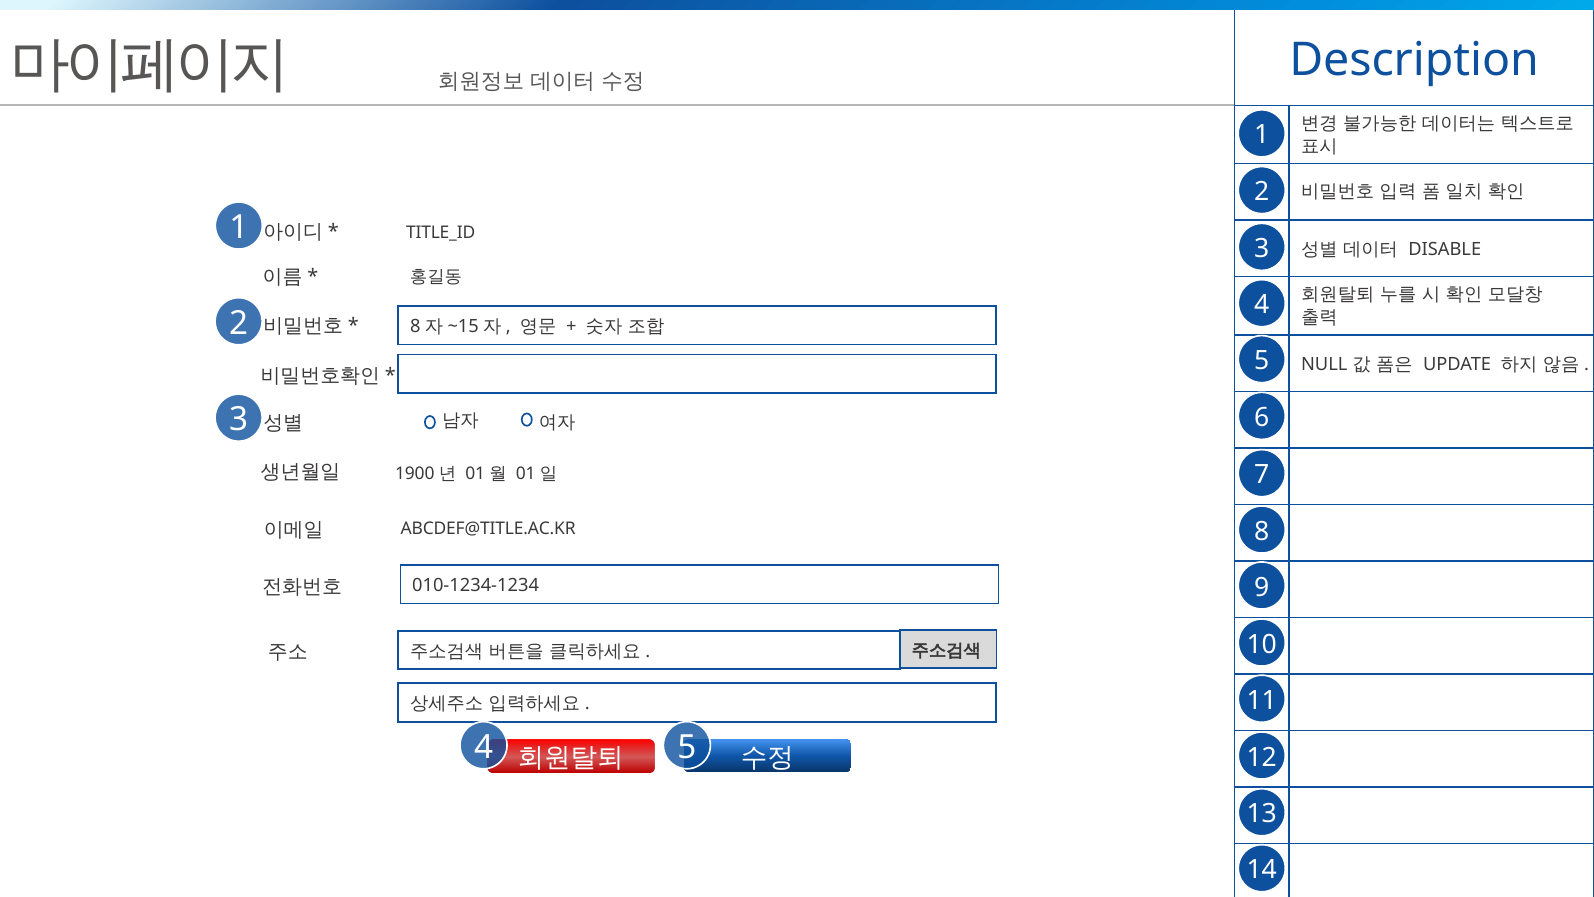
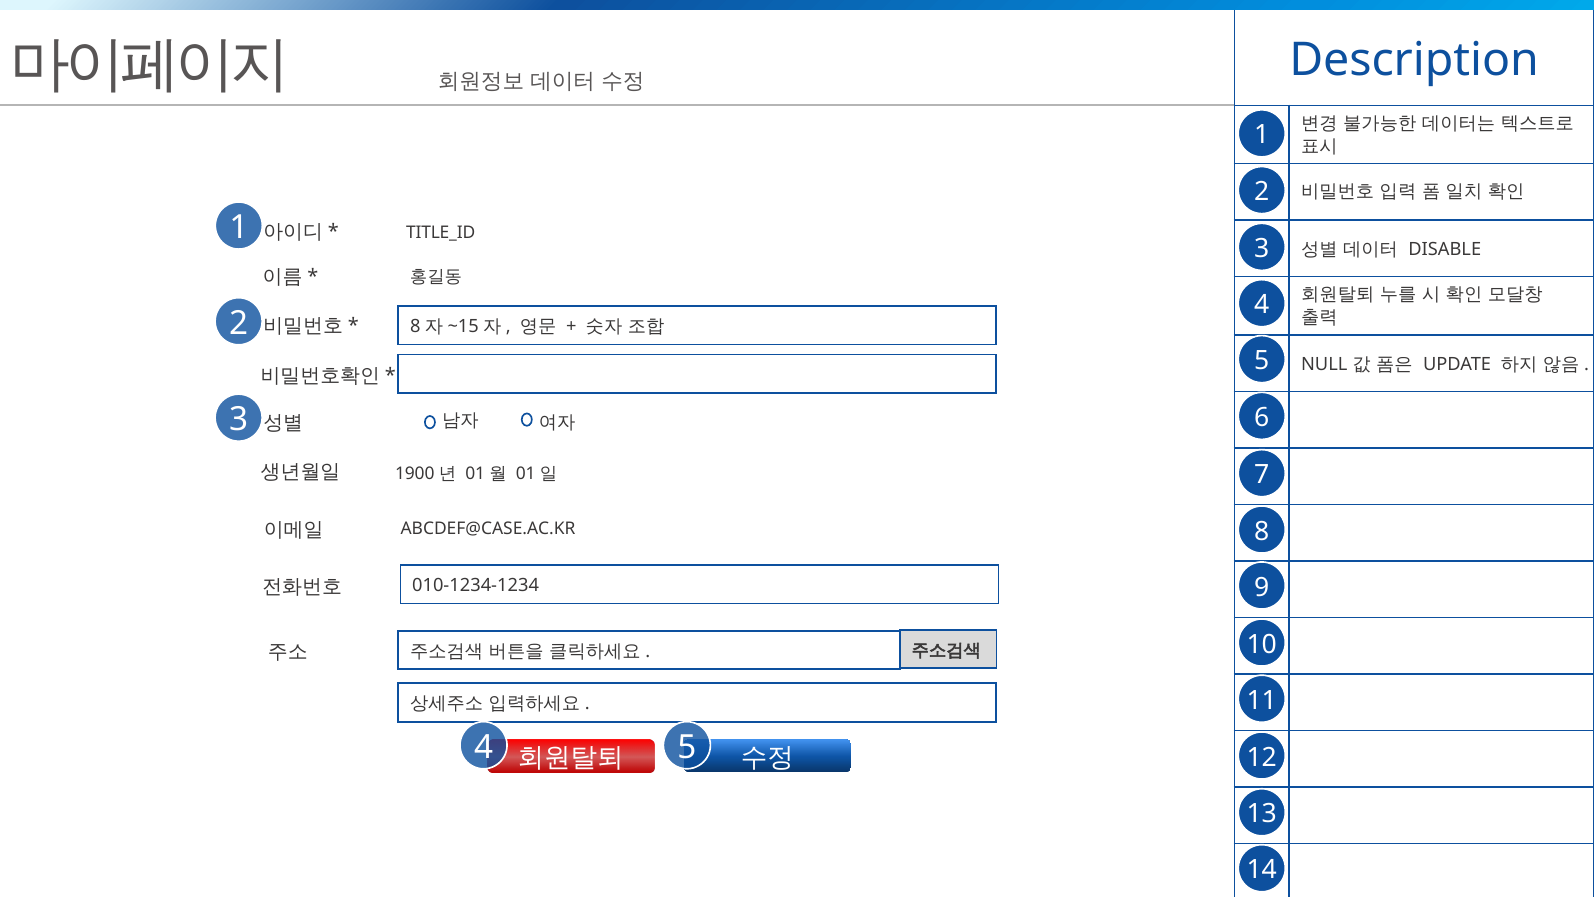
ABCDEF@TITLE.AC.KR: ABCDEF@TITLE.AC.KR -> ABCDEF@CASE.AC.KR (488, 529)
